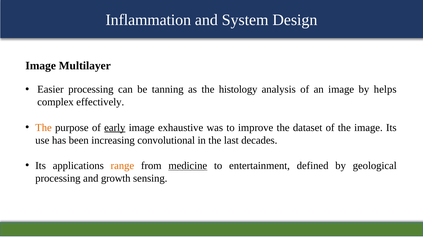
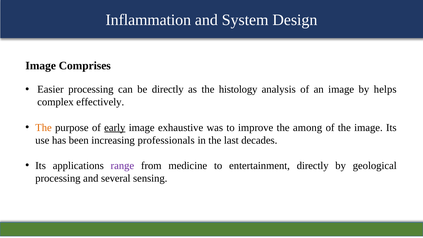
Multilayer: Multilayer -> Comprises (85, 66)
be tanning: tanning -> directly (168, 89)
dataset: dataset -> among (308, 127)
convolutional: convolutional -> professionals (166, 140)
range colour: orange -> purple (122, 166)
medicine underline: present -> none (188, 166)
entertainment defined: defined -> directly (313, 166)
growth: growth -> several (116, 178)
